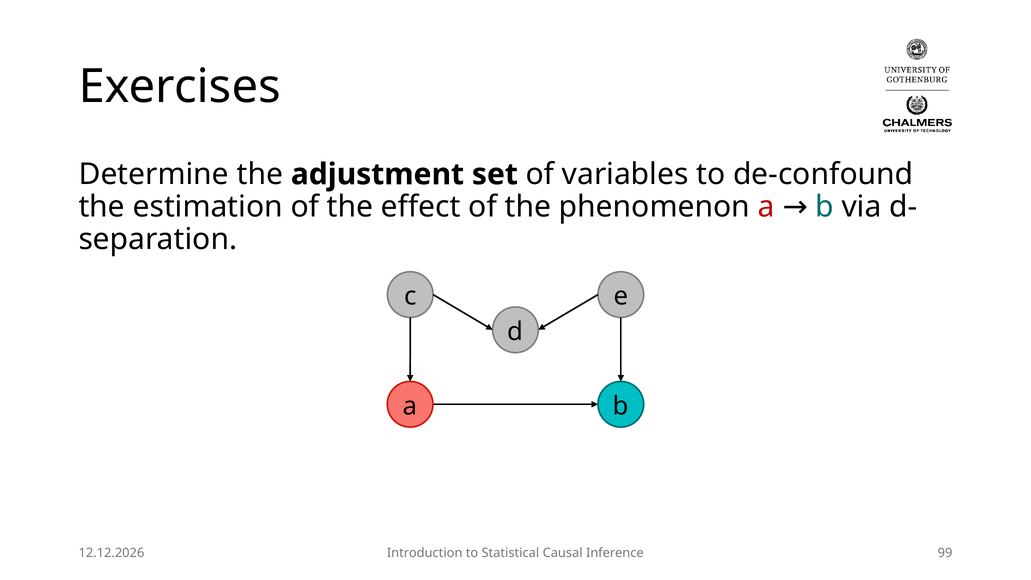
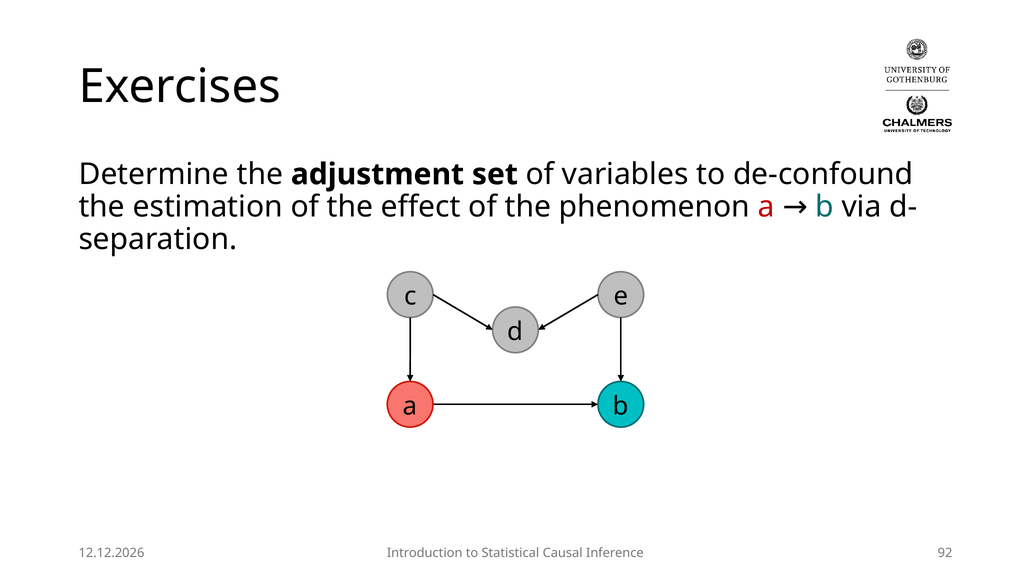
99: 99 -> 92 (945, 553)
